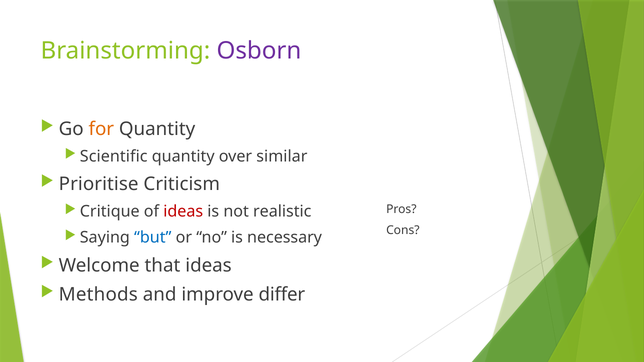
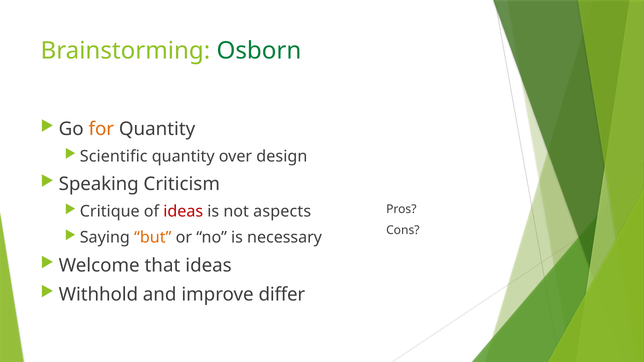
Osborn colour: purple -> green (259, 51)
similar: similar -> design (282, 157)
Prioritise: Prioritise -> Speaking (99, 184)
realistic: realistic -> aspects (282, 212)
but colour: blue -> orange (153, 238)
Methods: Methods -> Withhold (98, 295)
